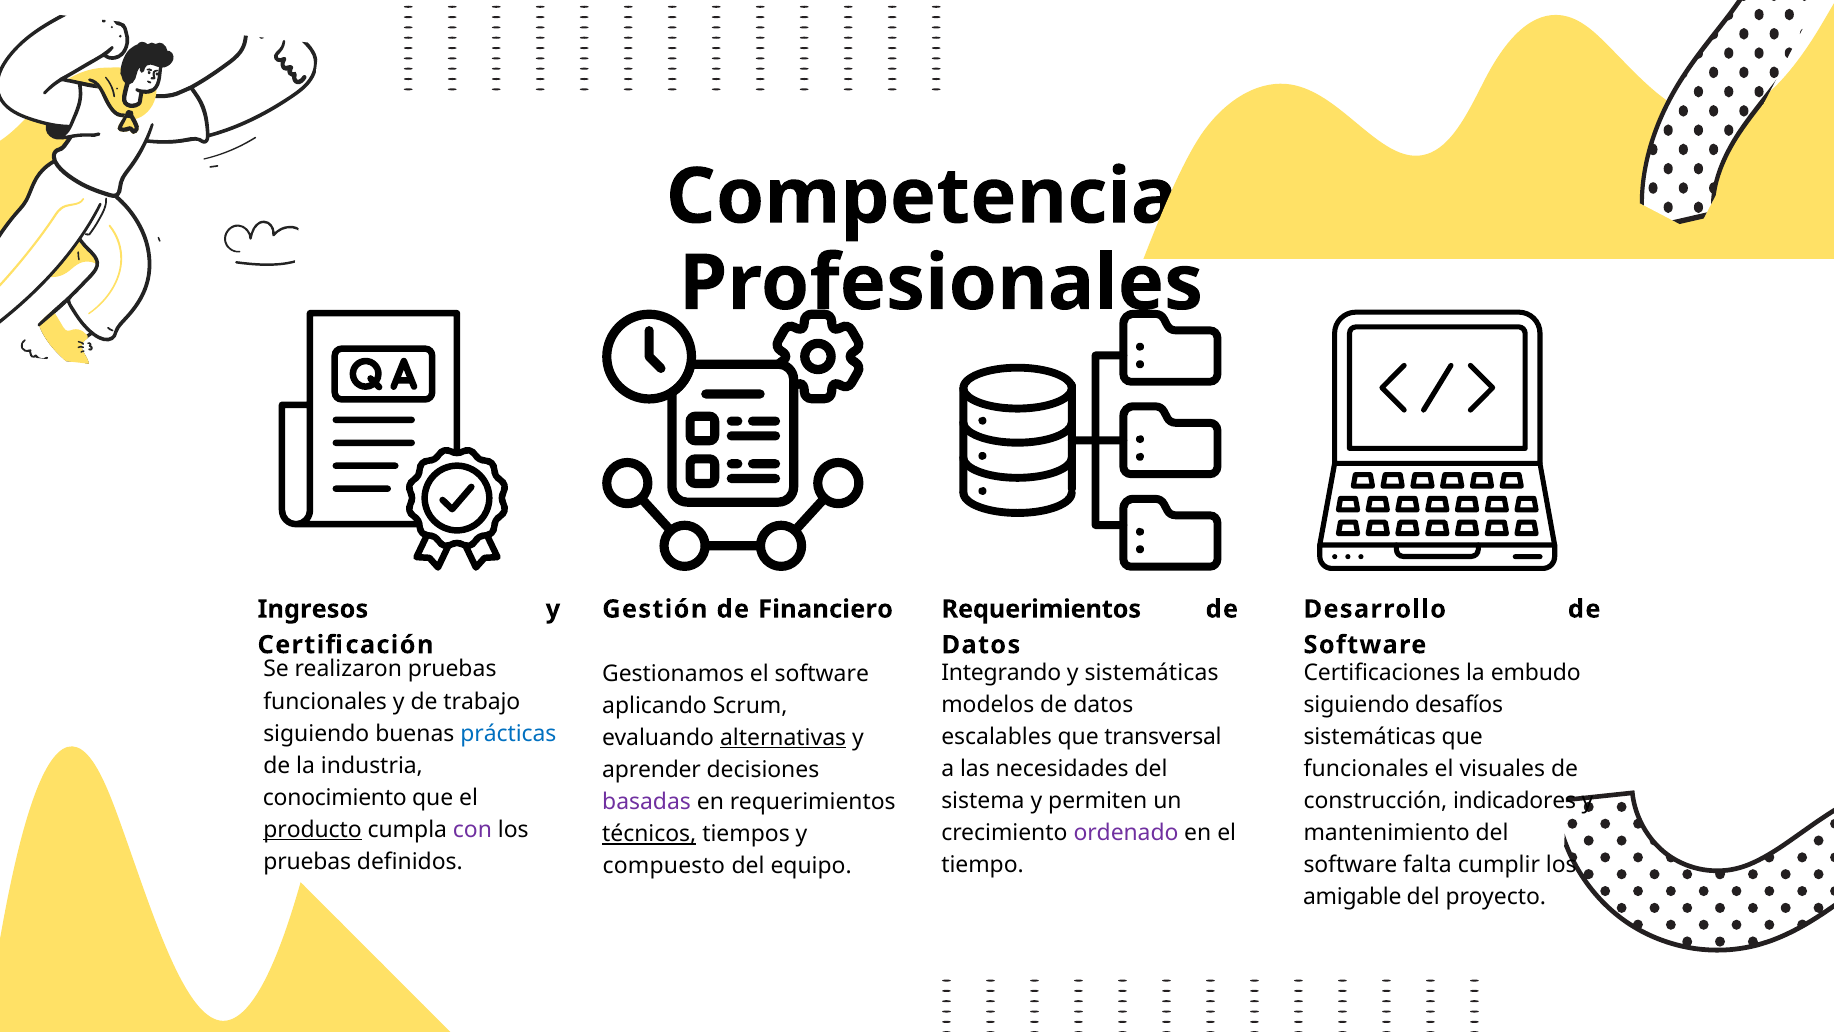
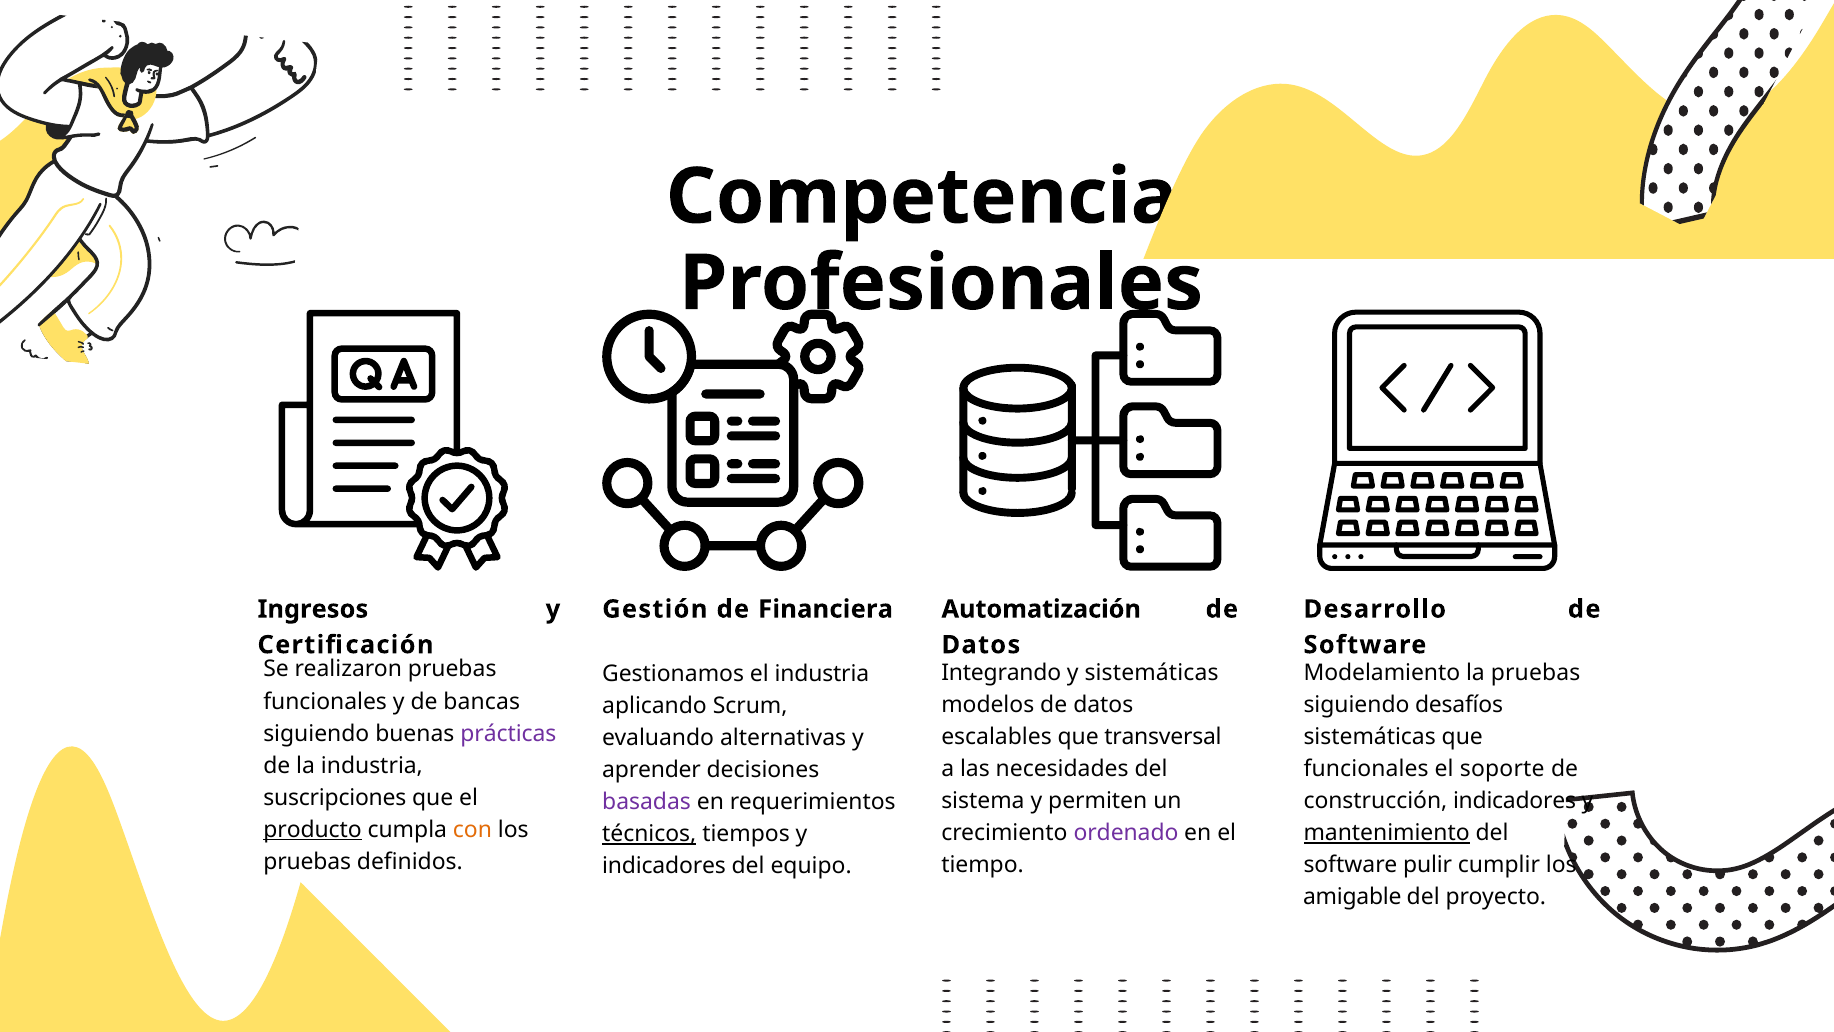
Financiero: Financiero -> Financiera (826, 609)
Requerimientos: Requerimientos -> Automatización (1041, 609)
Certificaciones: Certificaciones -> Modelamiento (1382, 672)
la embudo: embudo -> pruebas (1536, 672)
el software: software -> industria (822, 673)
trabajo: trabajo -> bancas (482, 701)
prácticas colour: blue -> purple (508, 733)
alternativas underline: present -> none (783, 738)
visuales: visuales -> soporte (1502, 769)
conocimiento: conocimiento -> suscripciones (335, 798)
con colour: purple -> orange (472, 830)
mantenimiento underline: none -> present (1387, 833)
falta: falta -> pulir (1428, 865)
compuesto: compuesto -> indicadores (664, 866)
